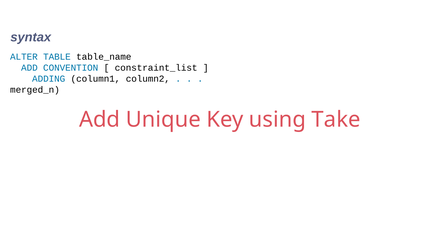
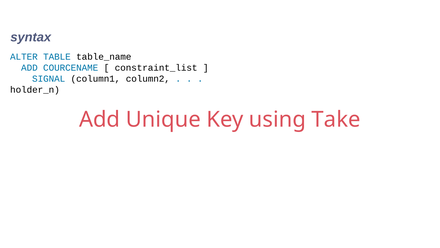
CONVENTION: CONVENTION -> COURCENAME (71, 68)
ADDING: ADDING -> SIGNAL (49, 79)
merged_n: merged_n -> holder_n (35, 90)
